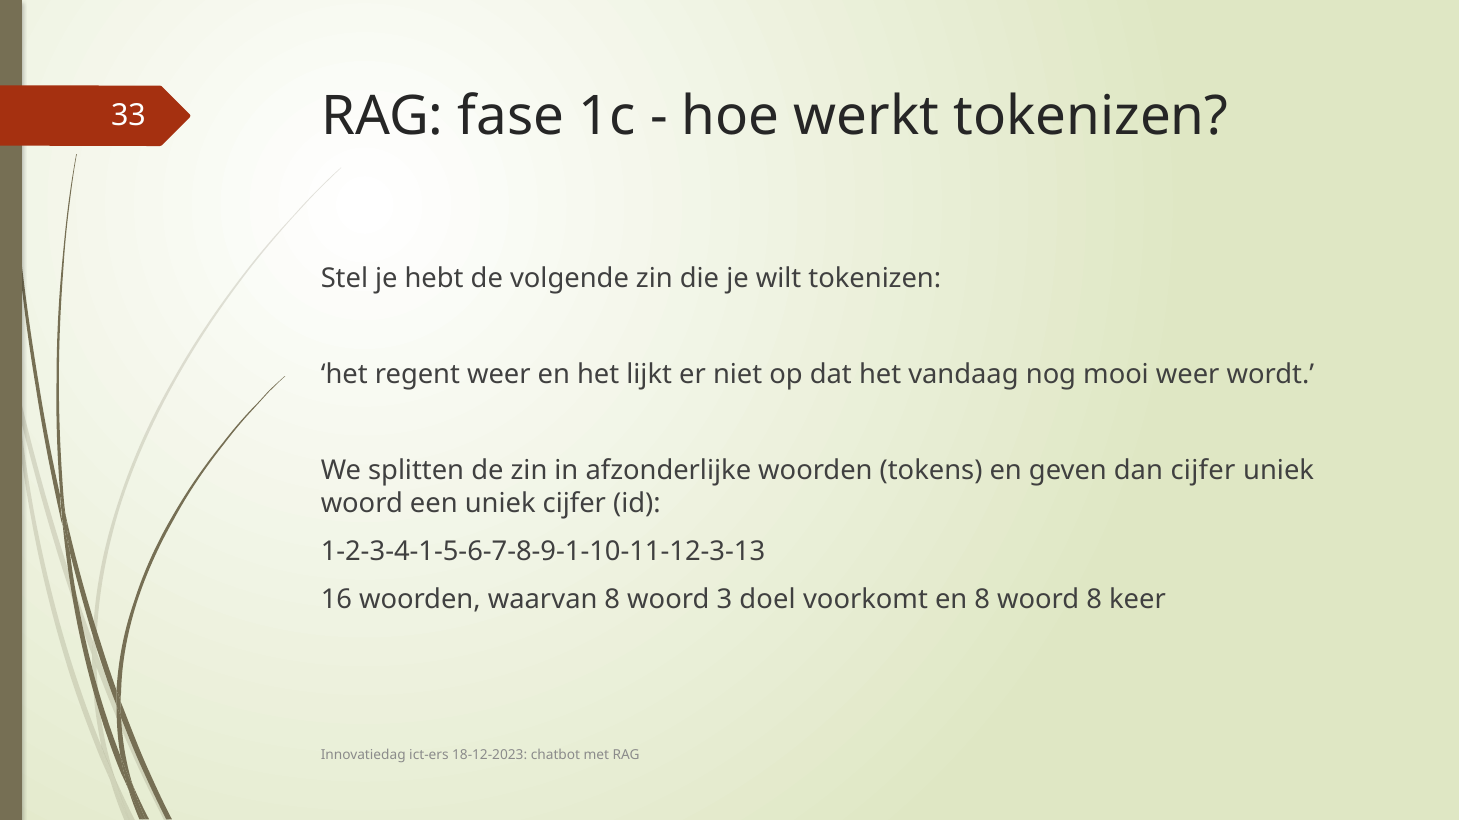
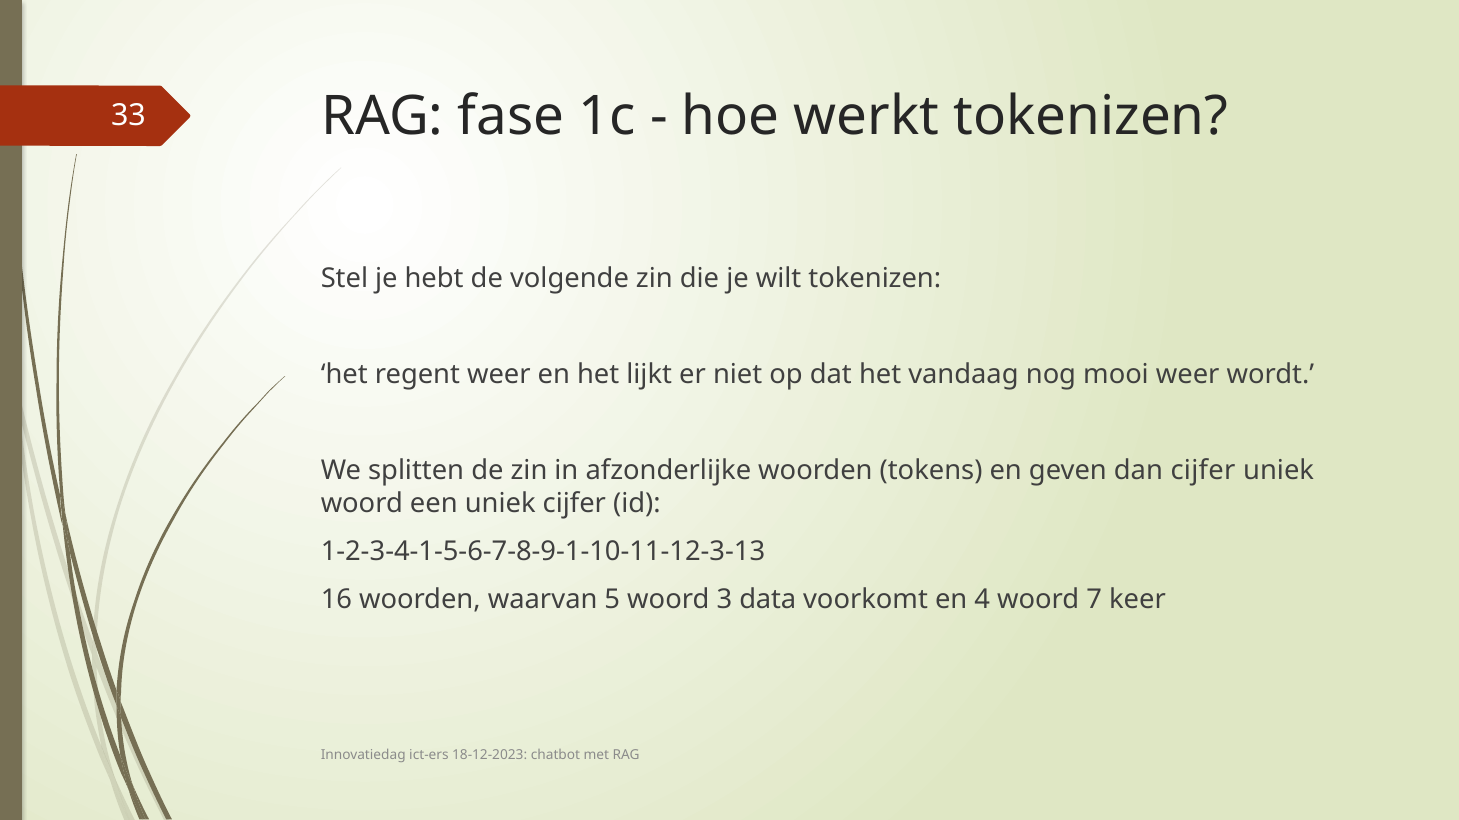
waarvan 8: 8 -> 5 (612, 600)
doel: doel -> data (768, 600)
en 8: 8 -> 4 (982, 600)
woord 8: 8 -> 7 (1094, 600)
